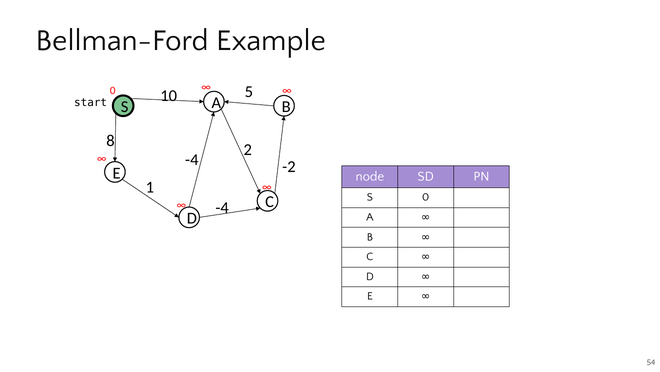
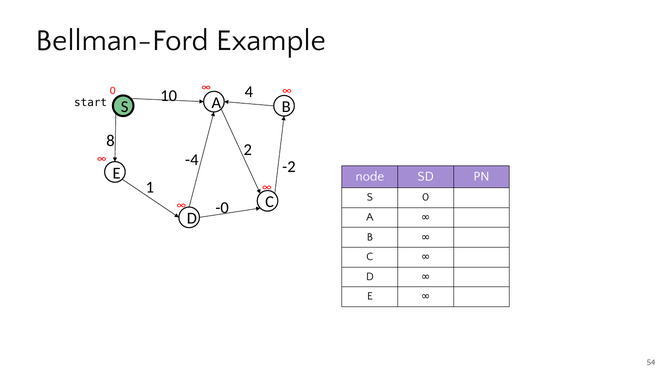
5: 5 -> 4 (249, 92)
-4: -4 -> -0 (222, 207)
